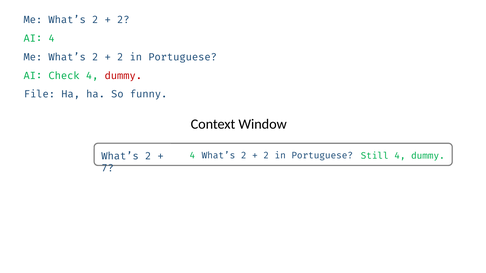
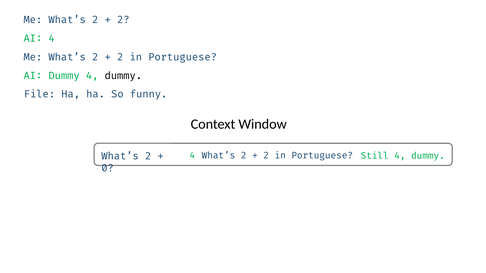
AI Check: Check -> Dummy (64, 76)
dummy colour: red -> black (123, 76)
7: 7 -> 0 (108, 168)
